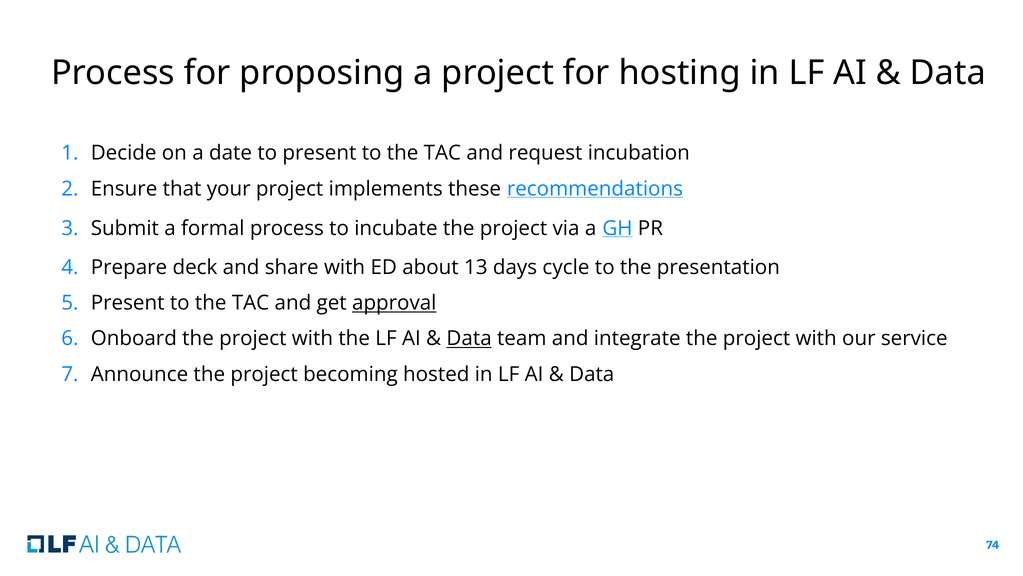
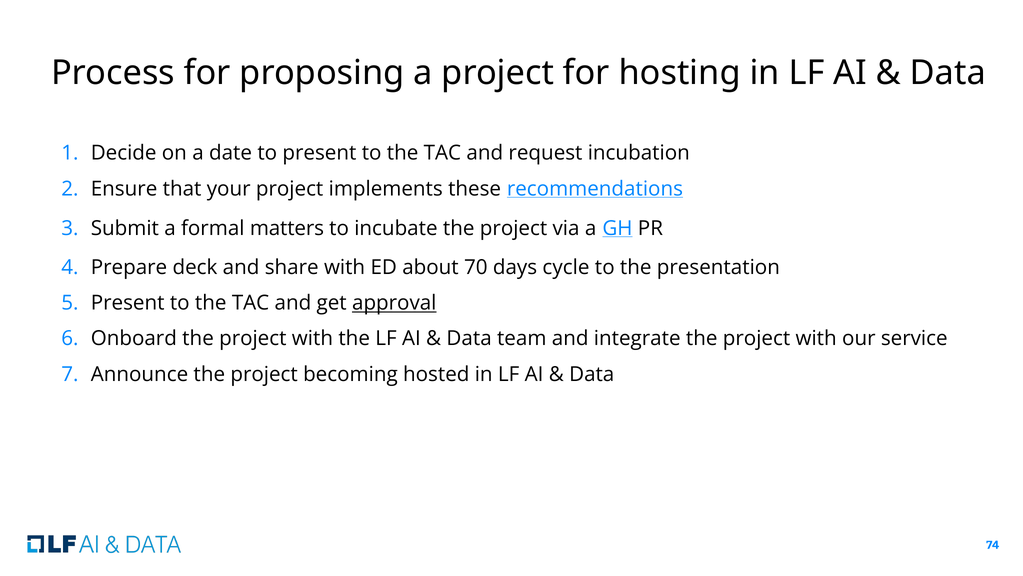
formal process: process -> matters (287, 228)
13: 13 -> 70 (476, 267)
Data underline: present -> none (469, 338)
